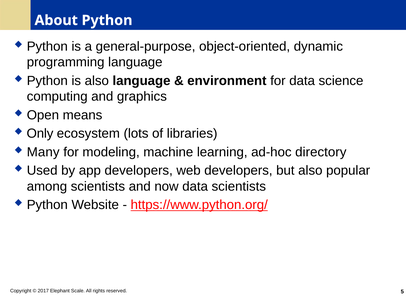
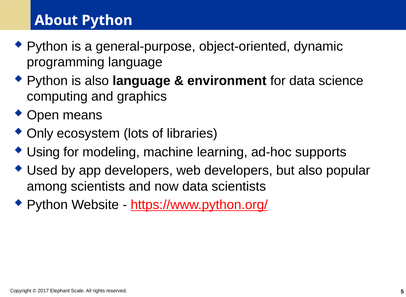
Many: Many -> Using (43, 152)
directory: directory -> supports (321, 152)
